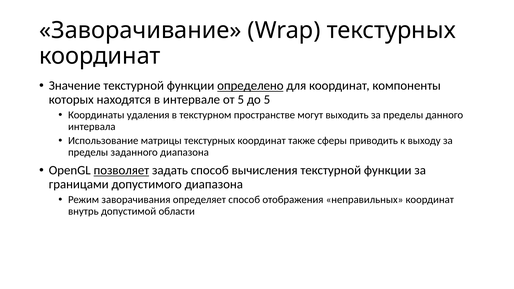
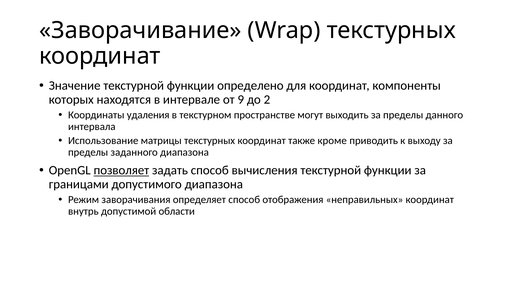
определено underline: present -> none (250, 86)
от 5: 5 -> 9 (241, 100)
до 5: 5 -> 2 (267, 100)
сферы: сферы -> кроме (332, 141)
